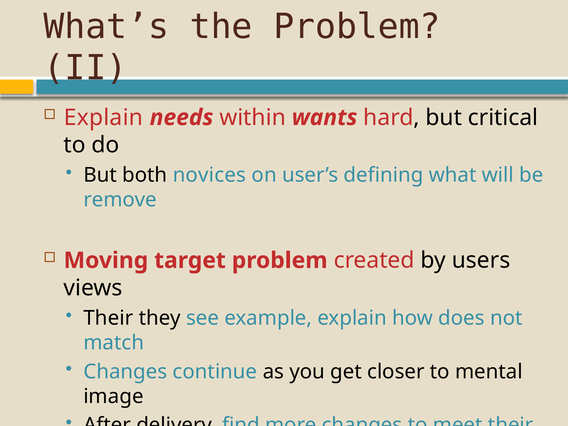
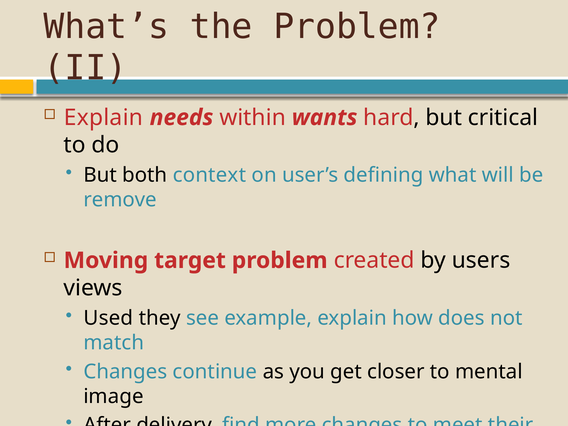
novices: novices -> context (209, 175)
Their: Their -> Used (108, 318)
